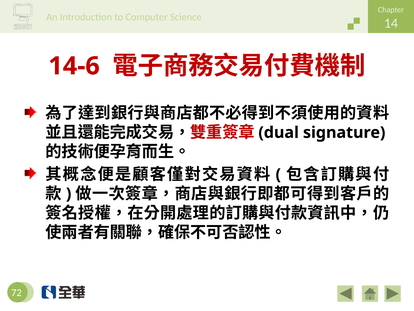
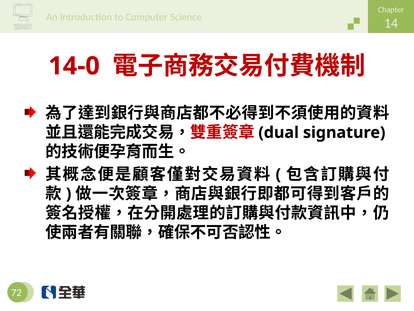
14-6: 14-6 -> 14-0 (74, 66)
